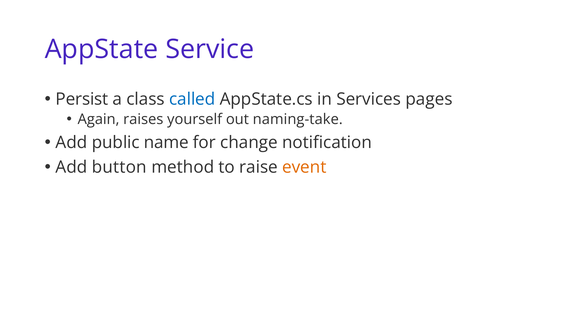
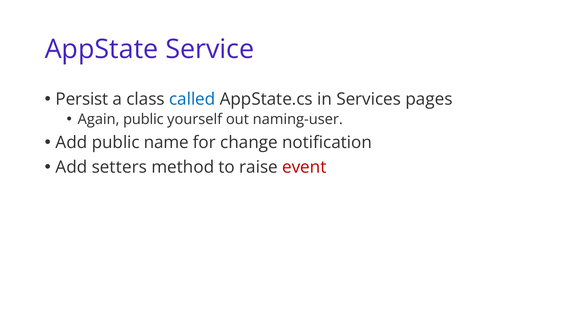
Again raises: raises -> public (143, 119)
naming-take: naming-take -> naming-user (298, 119)
button: button -> setters (119, 167)
event colour: orange -> red (304, 167)
